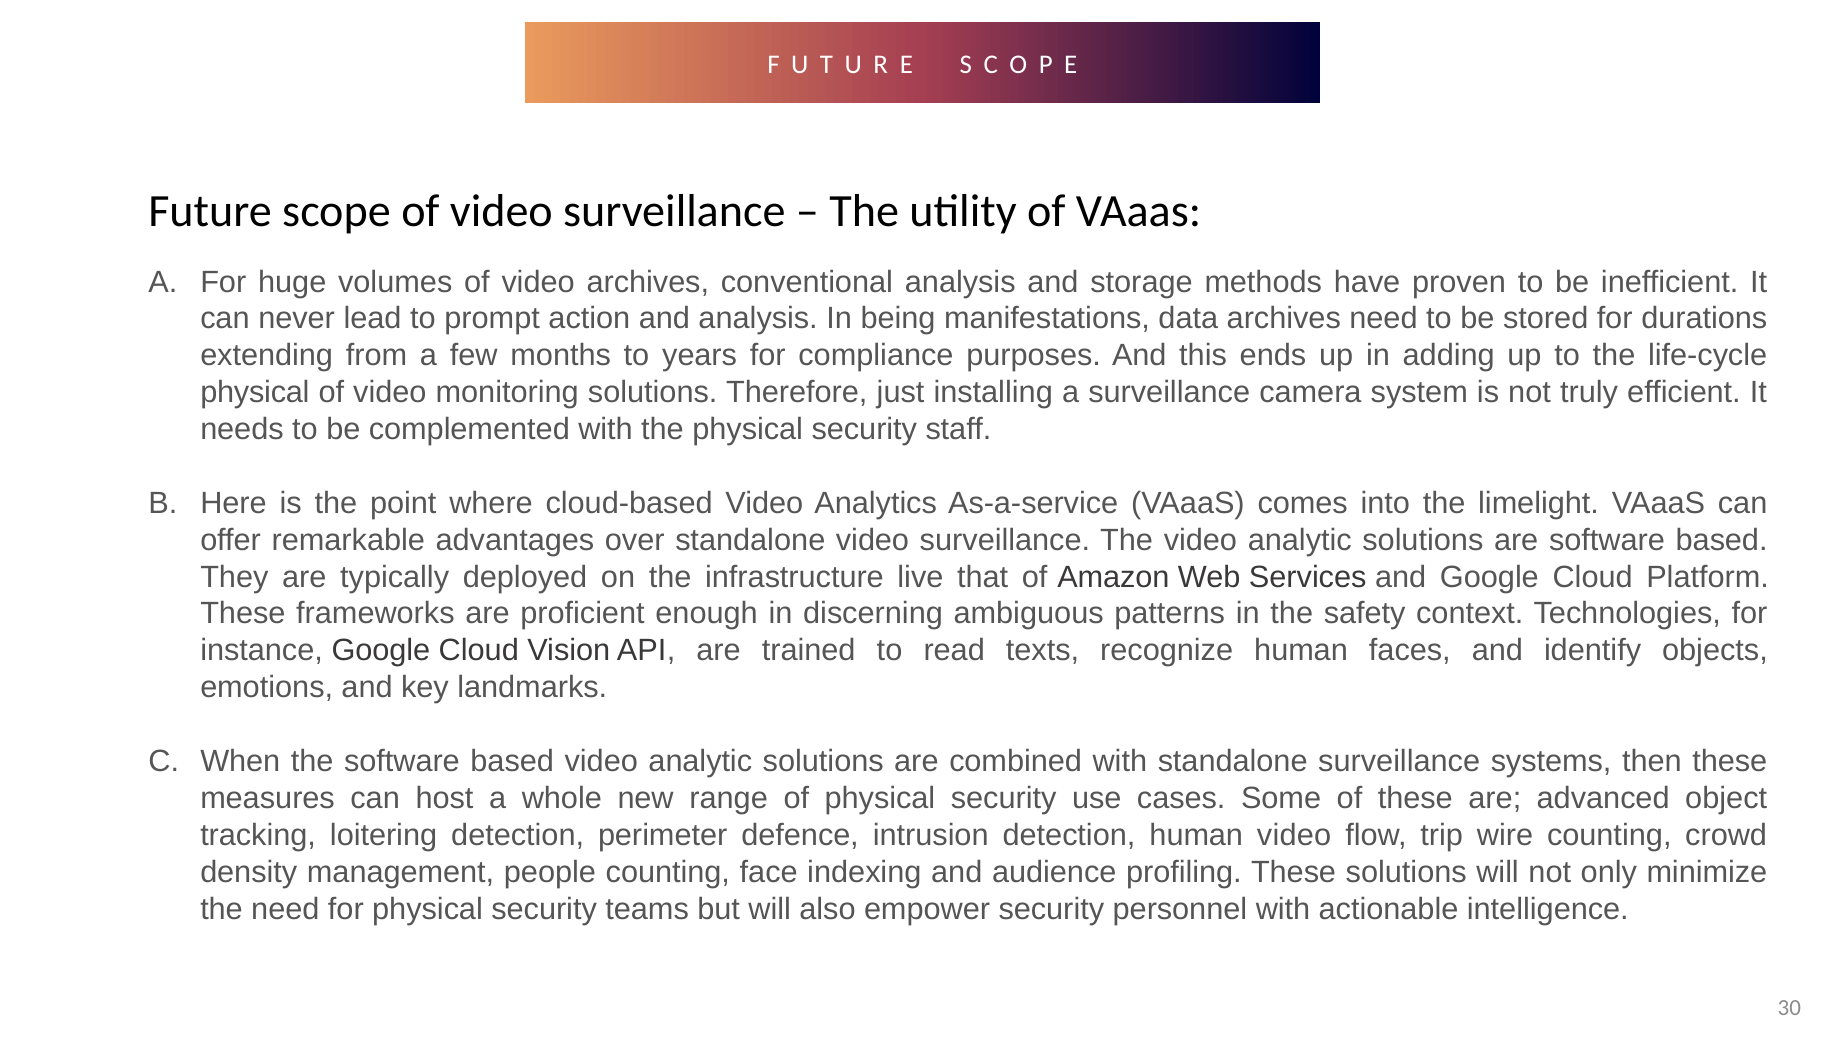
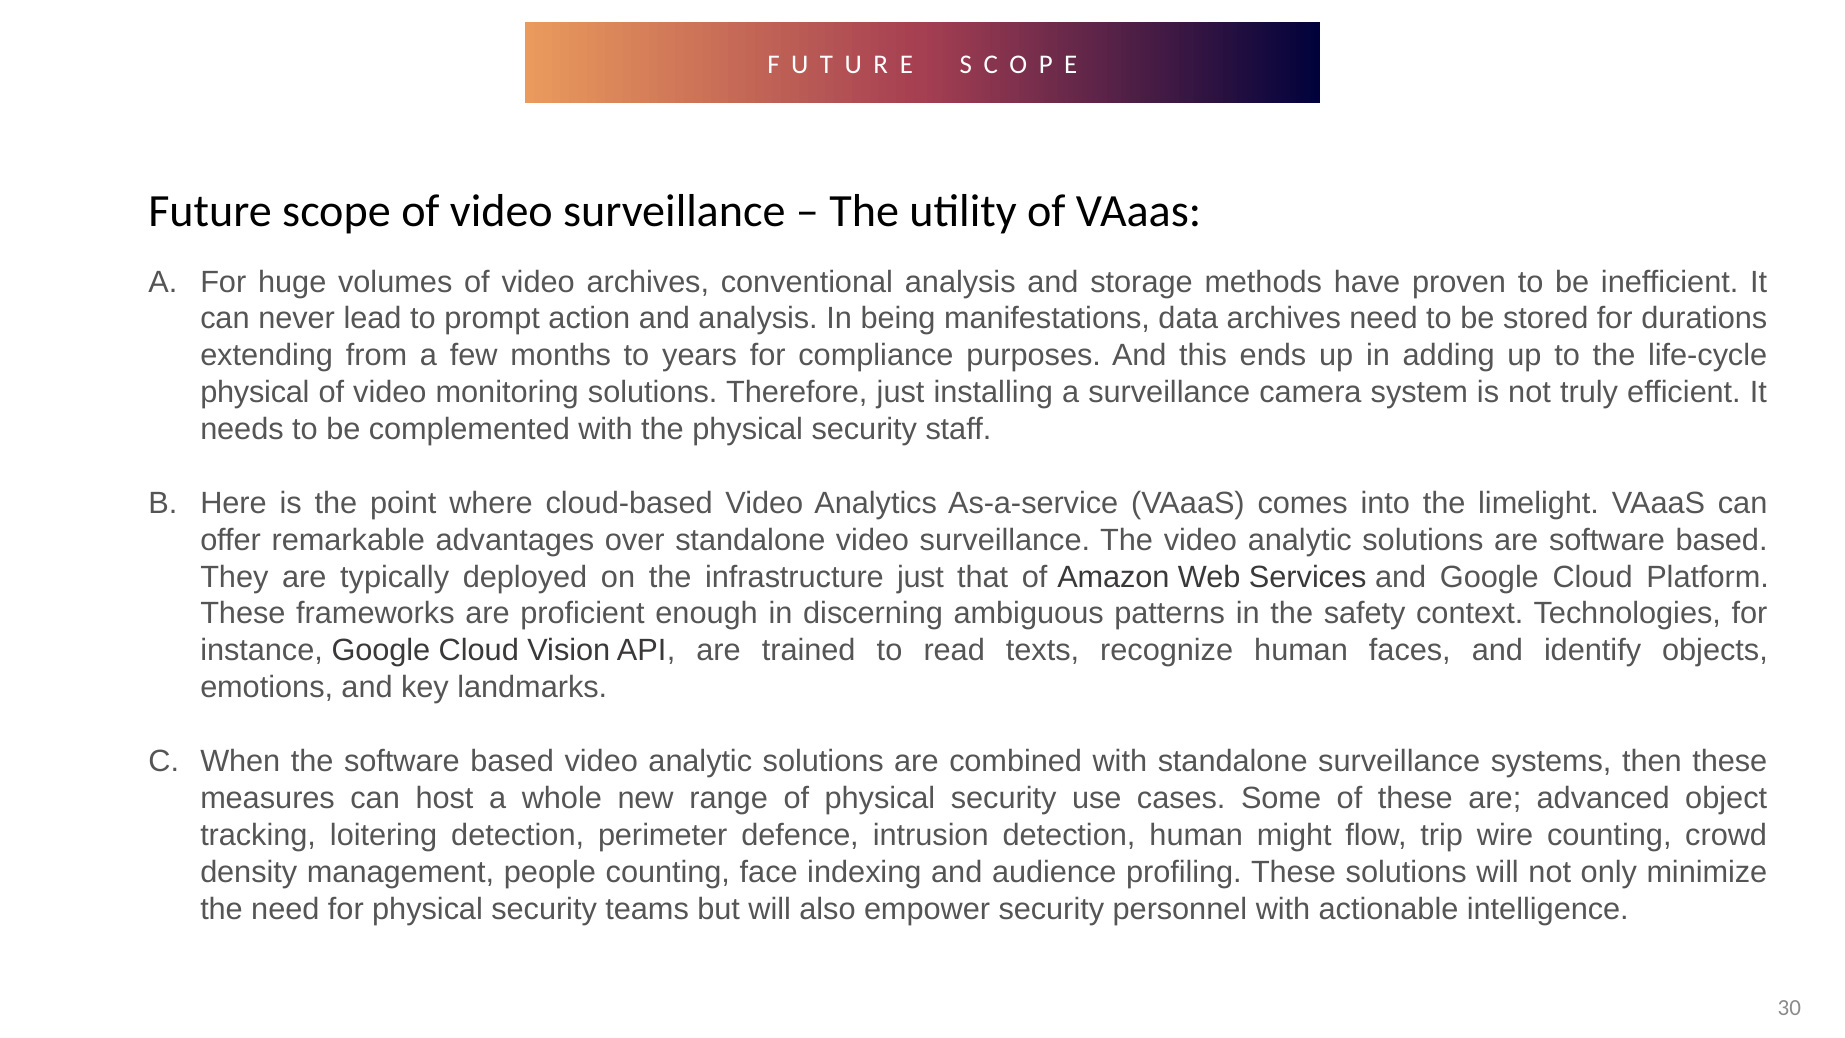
infrastructure live: live -> just (921, 577)
human video: video -> might (1294, 835)
